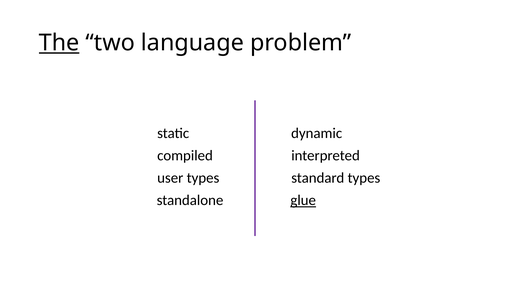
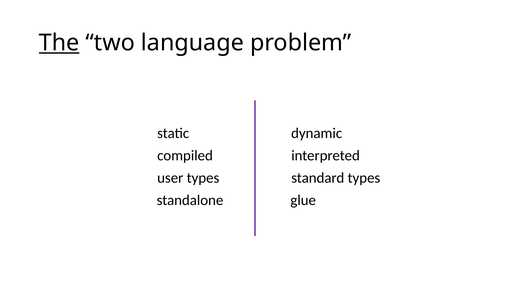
glue underline: present -> none (303, 200)
